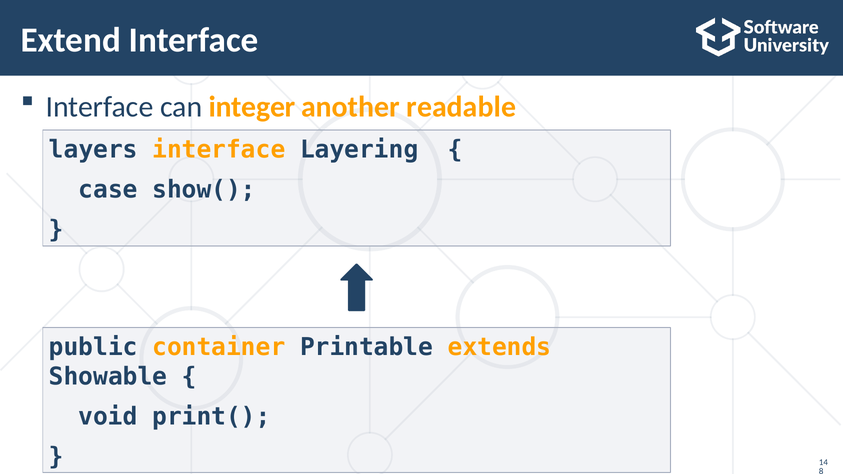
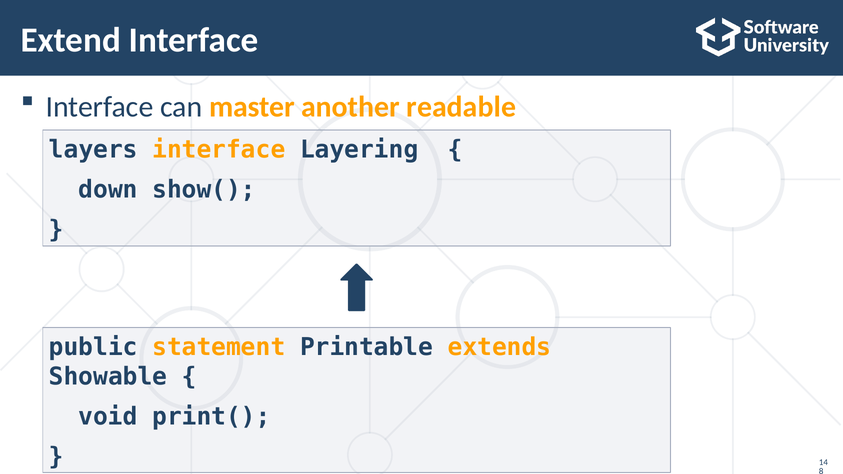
integer: integer -> master (252, 107)
case: case -> down (108, 190)
container: container -> statement (219, 347)
